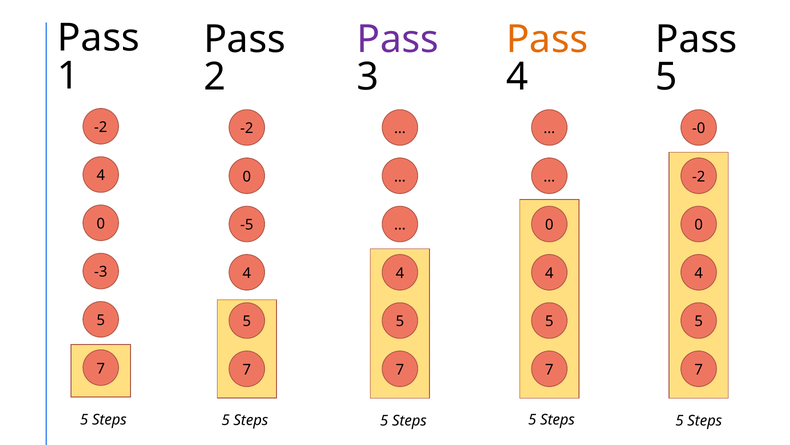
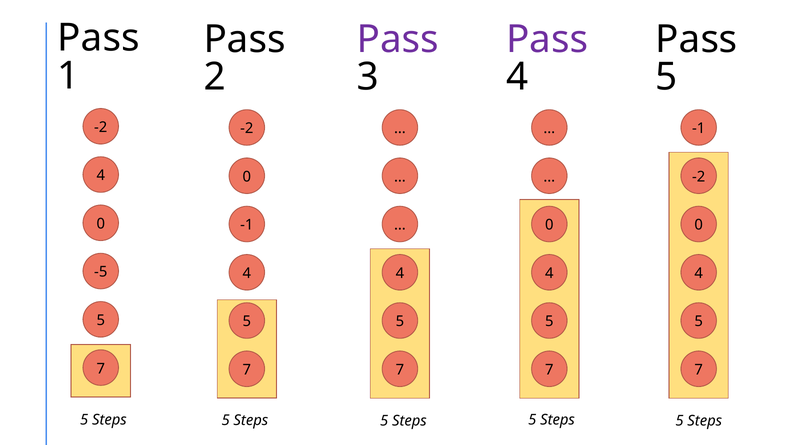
Pass colour: orange -> purple (547, 39)
-0: -0 -> -1 (699, 128)
-5: -5 -> -1 (247, 225)
-3: -3 -> -5 (101, 272)
